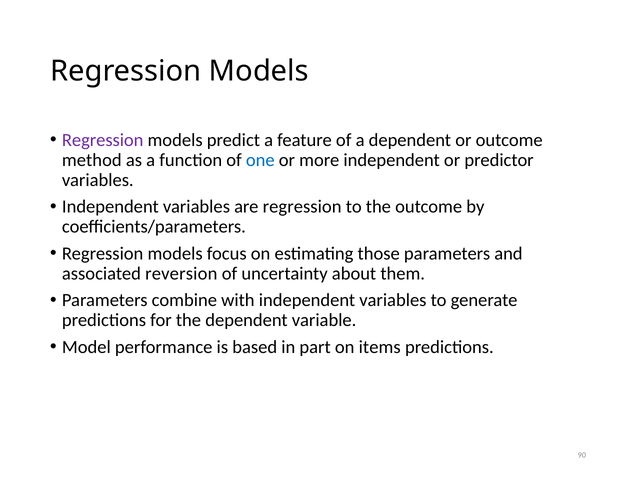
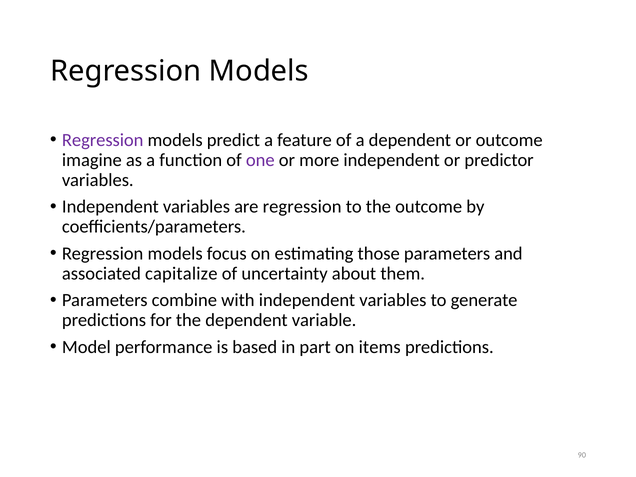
method: method -> imagine (92, 160)
one colour: blue -> purple (260, 160)
reversion: reversion -> capitalize (181, 274)
